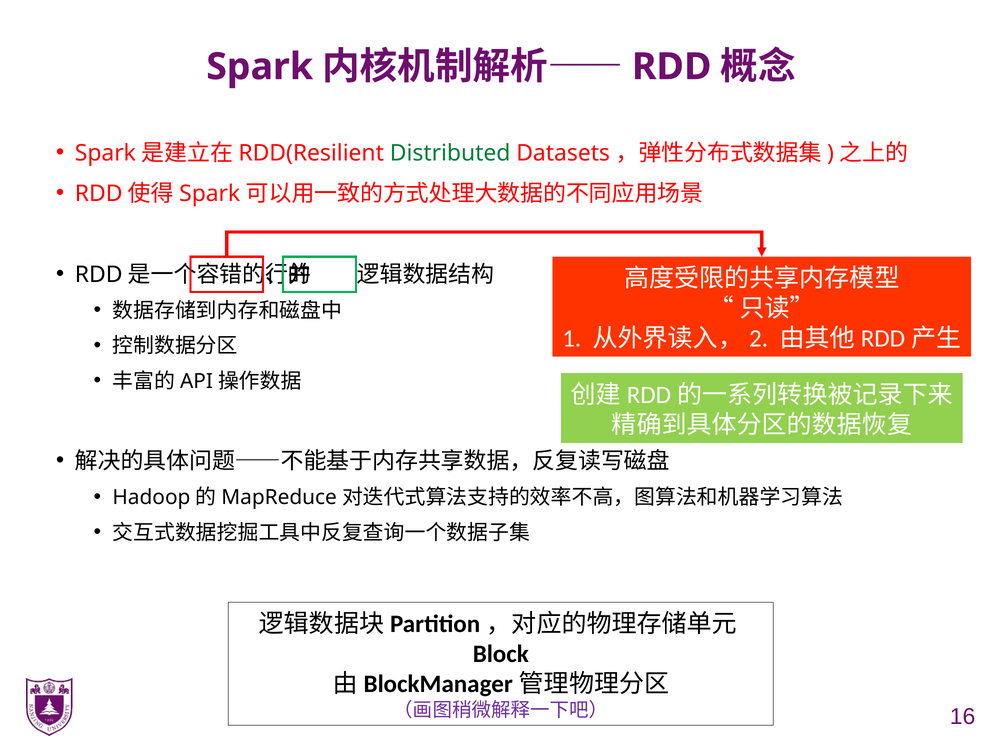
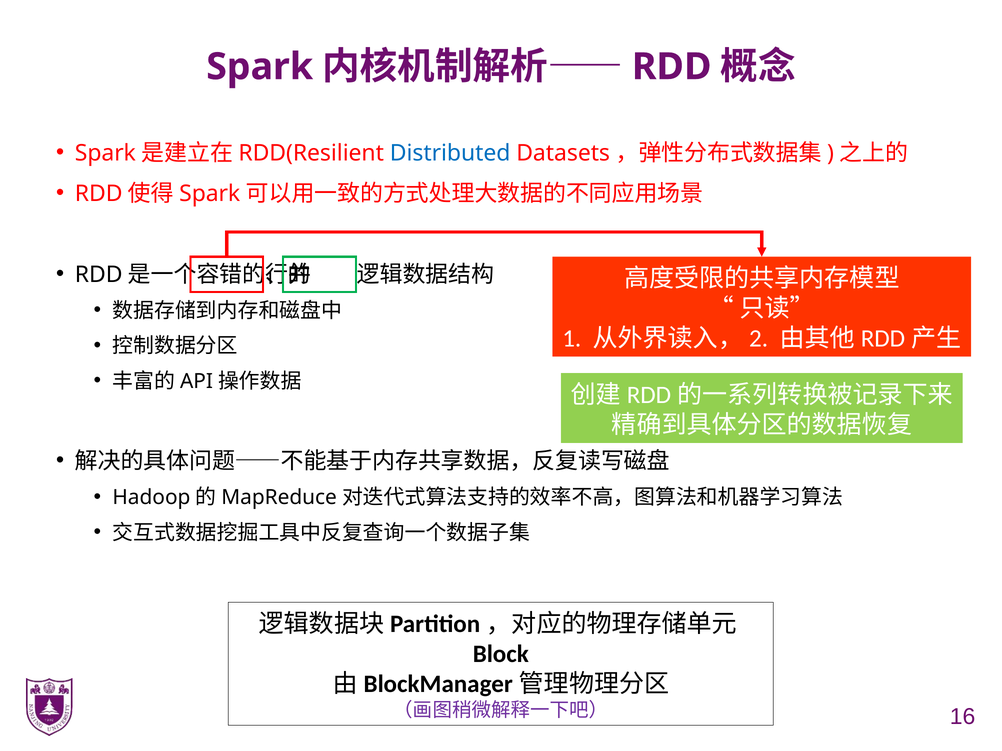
Distributed colour: green -> blue (450, 153)
